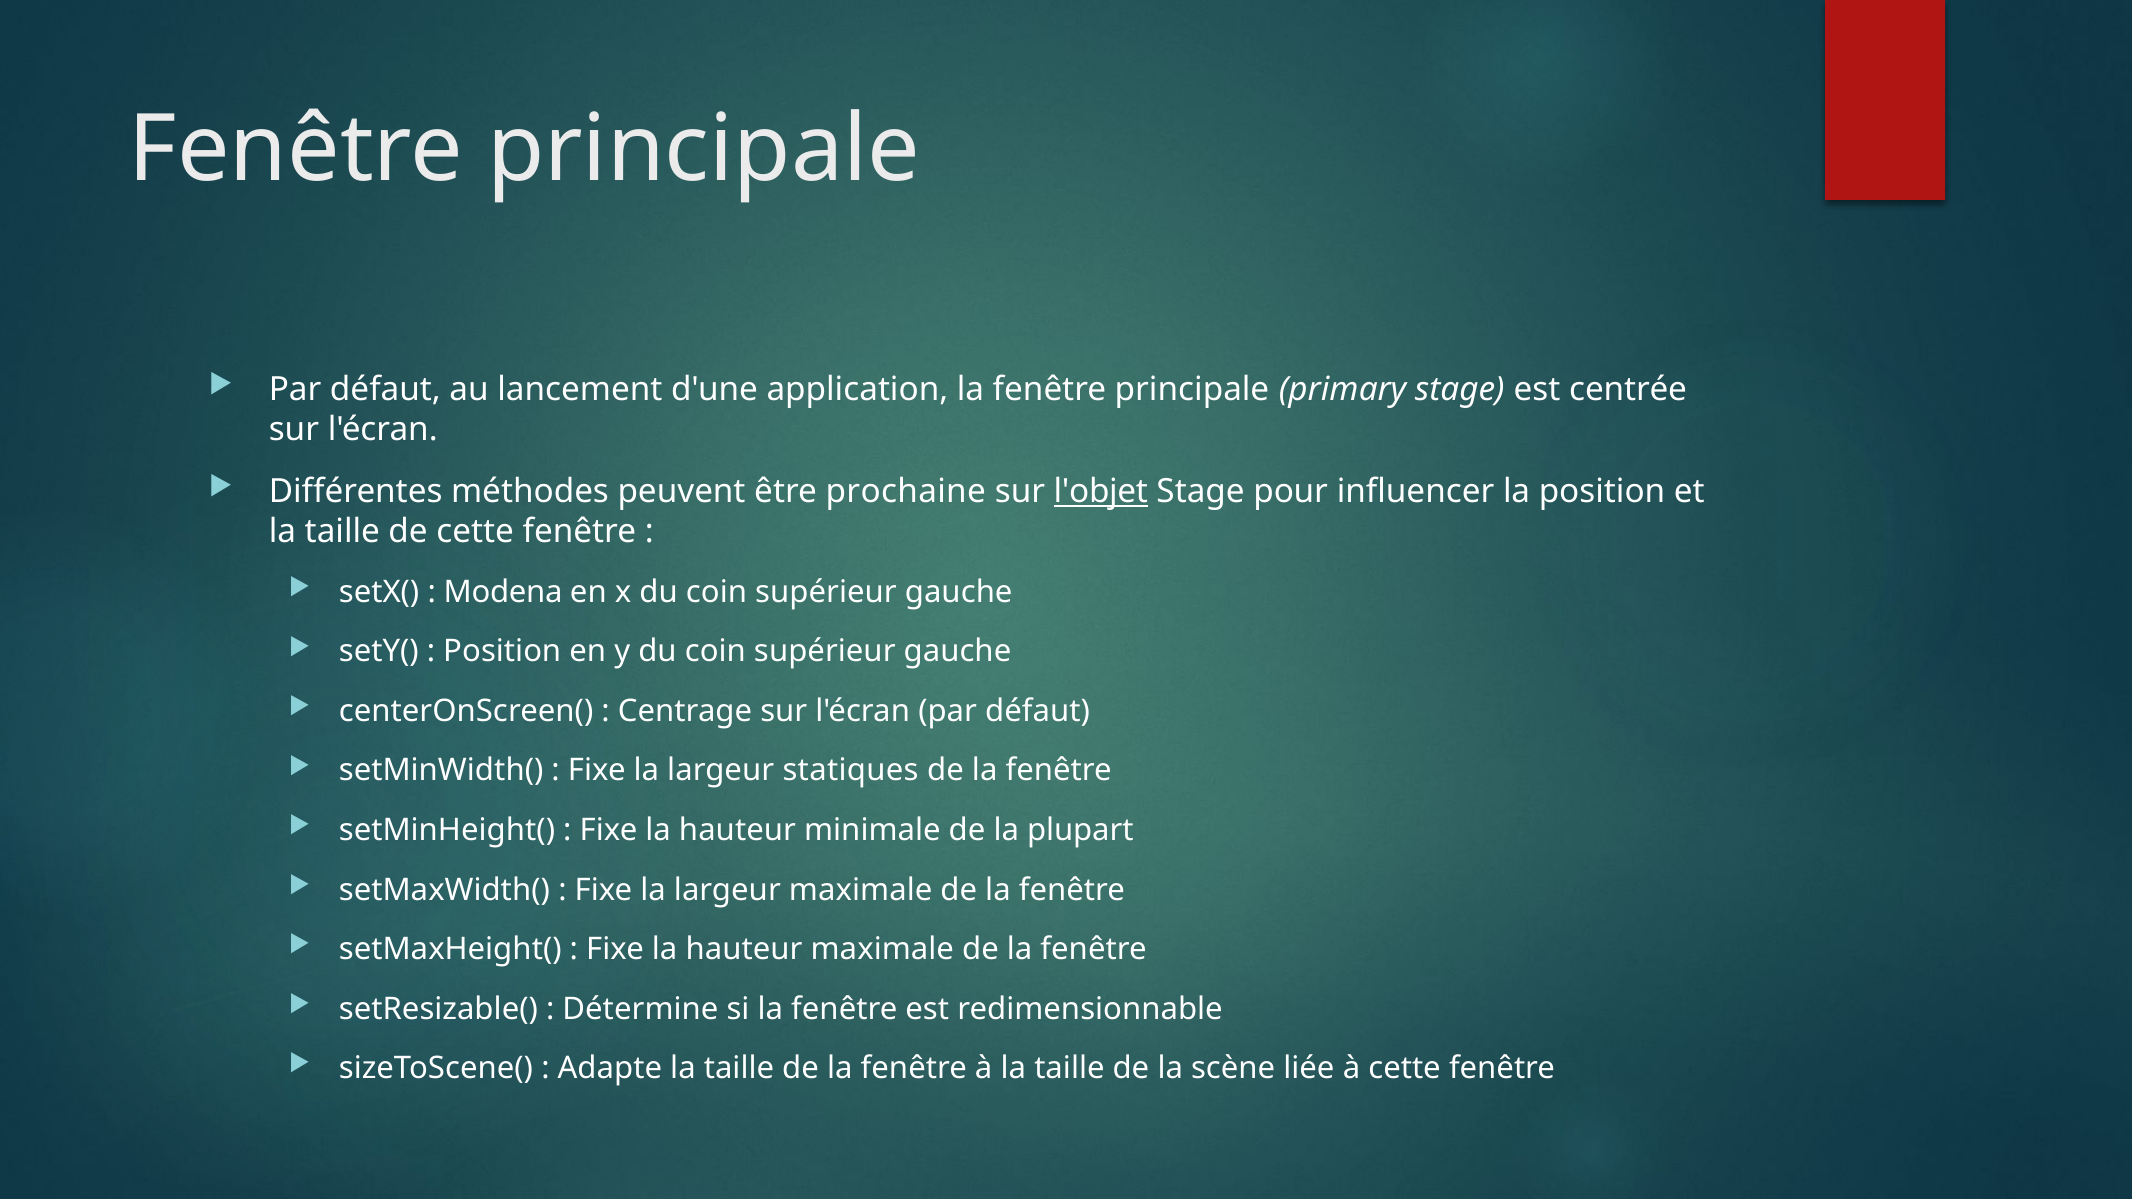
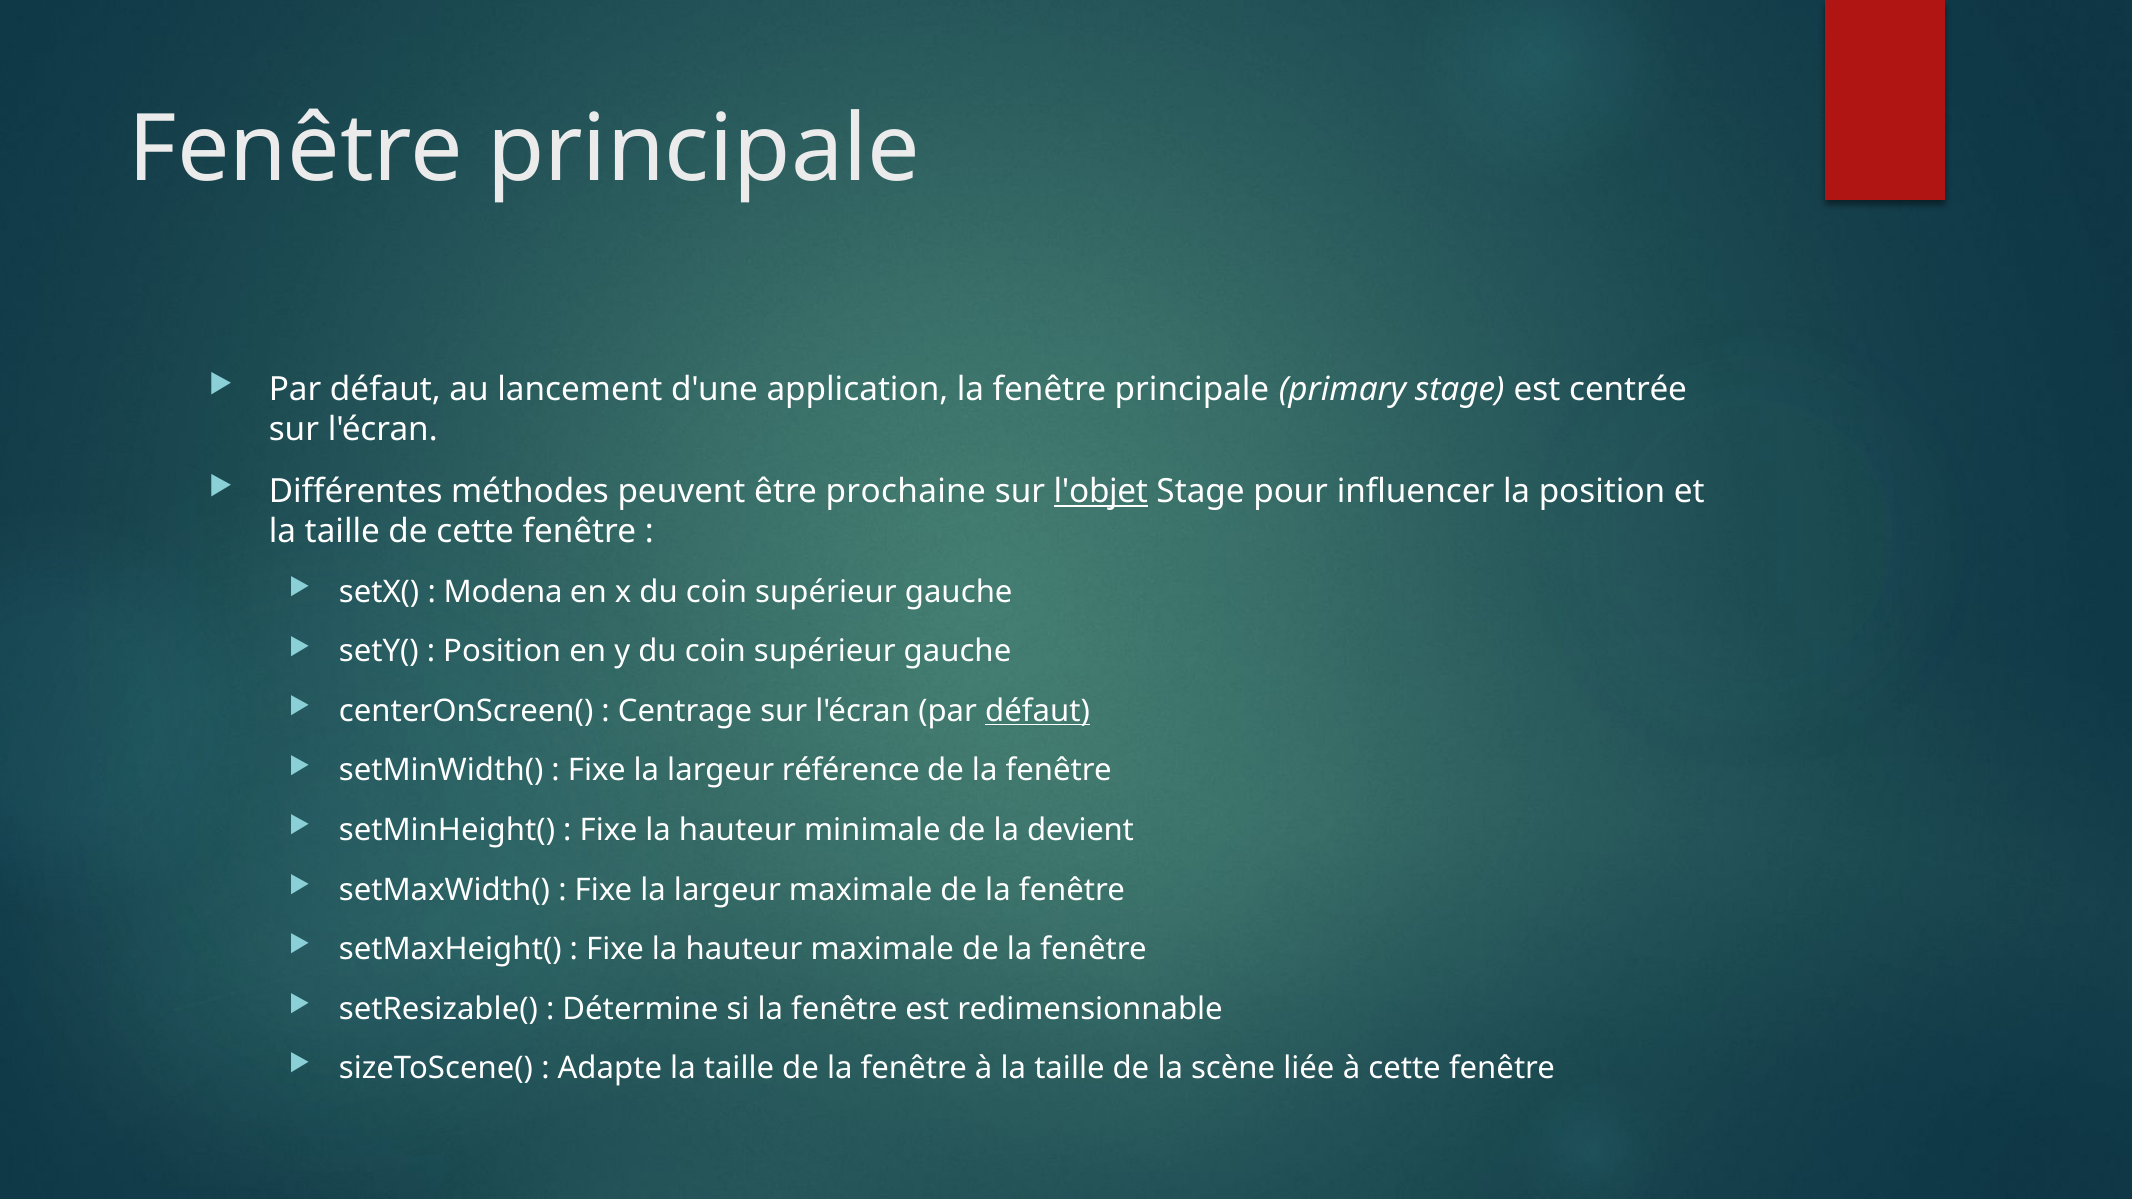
défaut underline: none -> present (1038, 711)
statiques: statiques -> référence (851, 771)
plupart: plupart -> devient (1080, 830)
